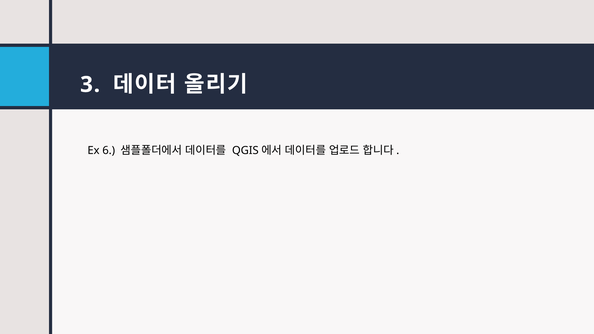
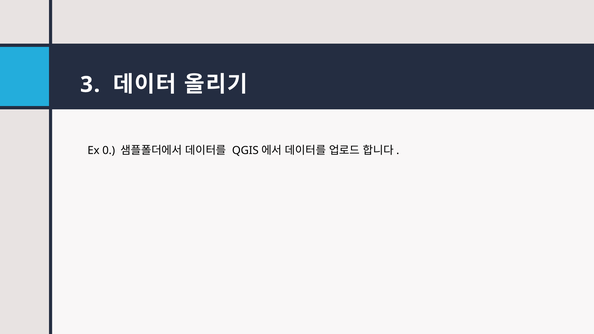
6: 6 -> 0 (109, 151)
